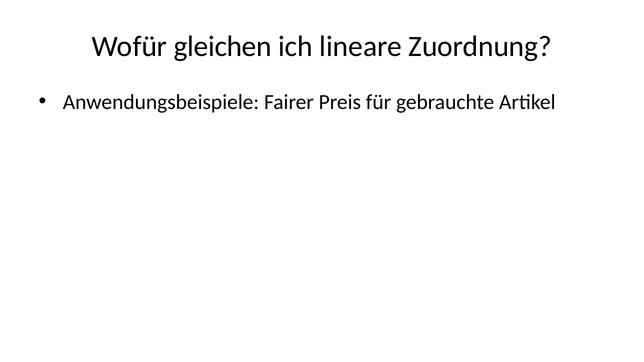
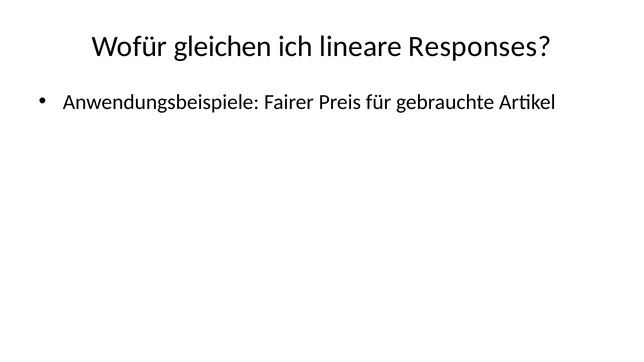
Zuordnung: Zuordnung -> Responses (480, 47)
